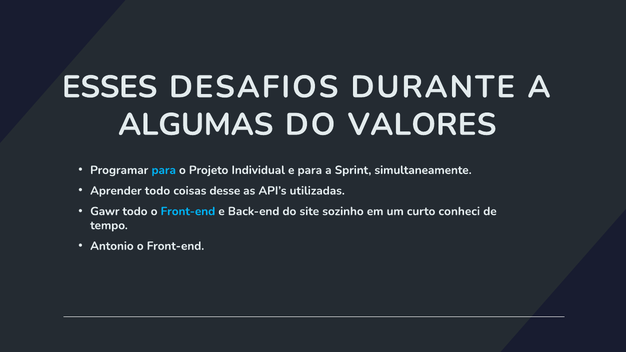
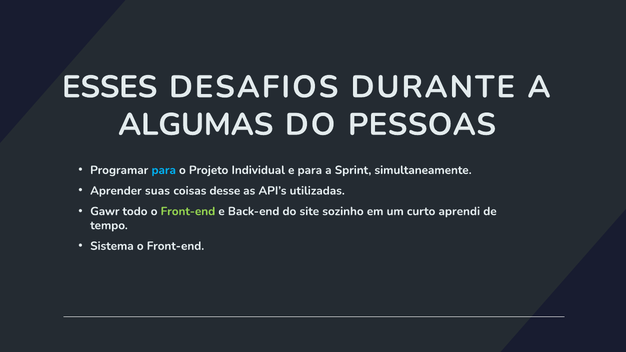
VALORES: VALORES -> PESSOAS (422, 125)
Aprender todo: todo -> suas (157, 191)
Front-end colour: light blue -> light green (188, 211)
conheci: conheci -> aprendi (459, 211)
Antonio: Antonio -> Sistema (112, 246)
